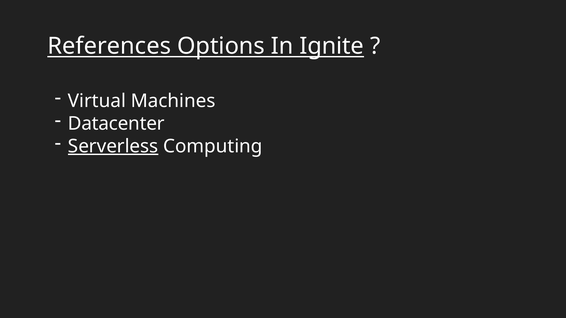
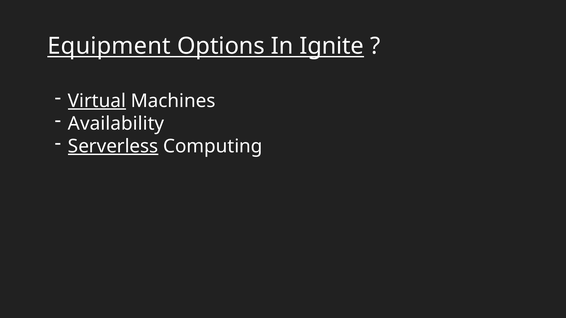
References: References -> Equipment (109, 46)
Virtual underline: none -> present (97, 101)
Datacenter: Datacenter -> Availability (116, 124)
